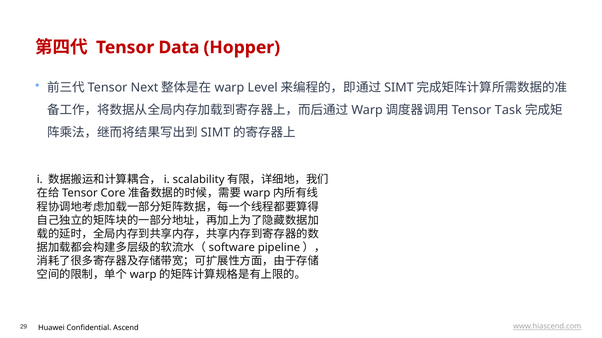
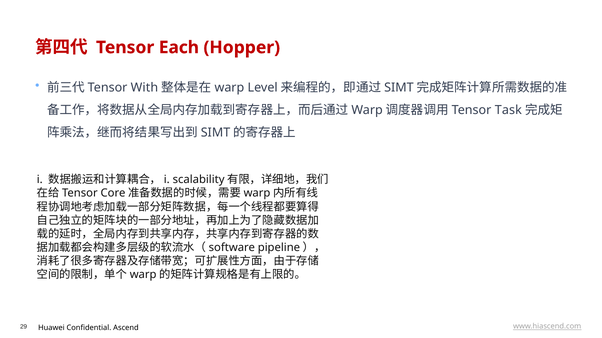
Data: Data -> Each (179, 48)
Next: Next -> With (144, 88)
